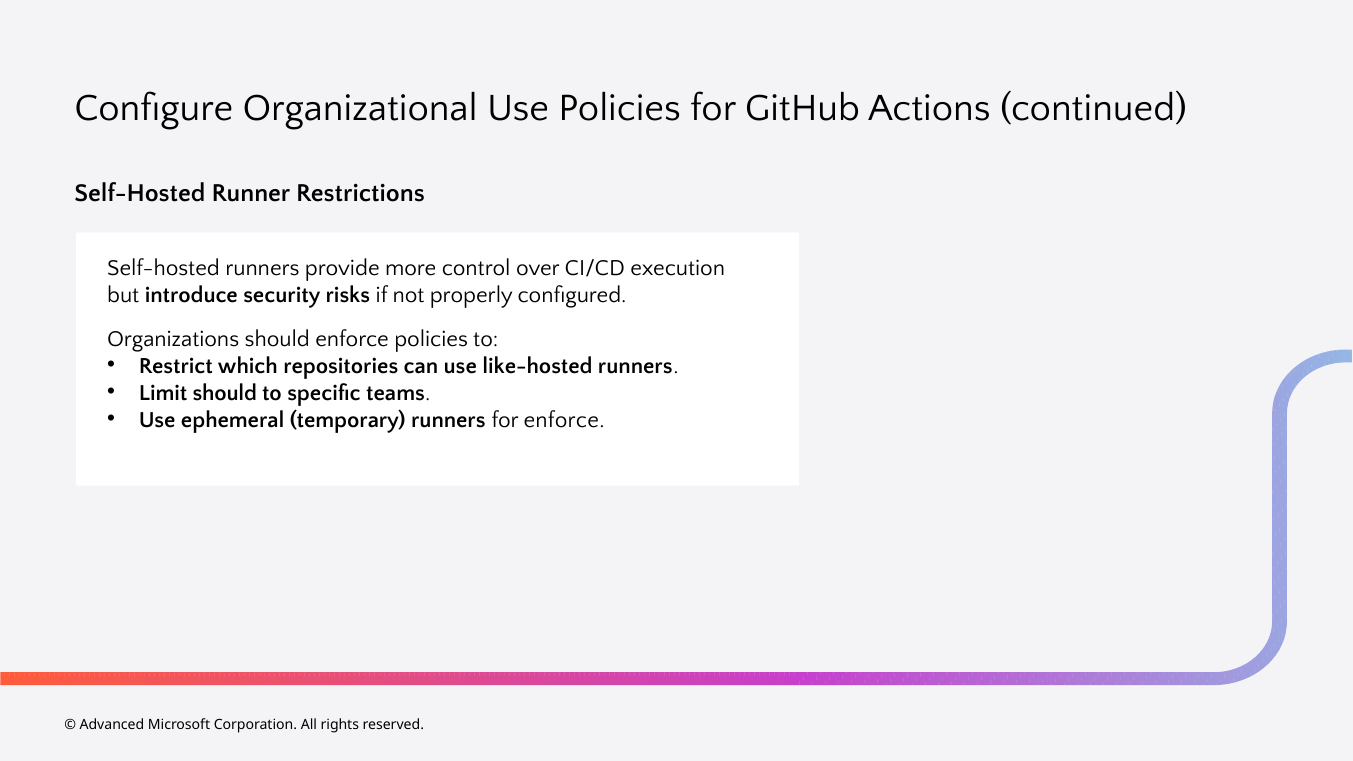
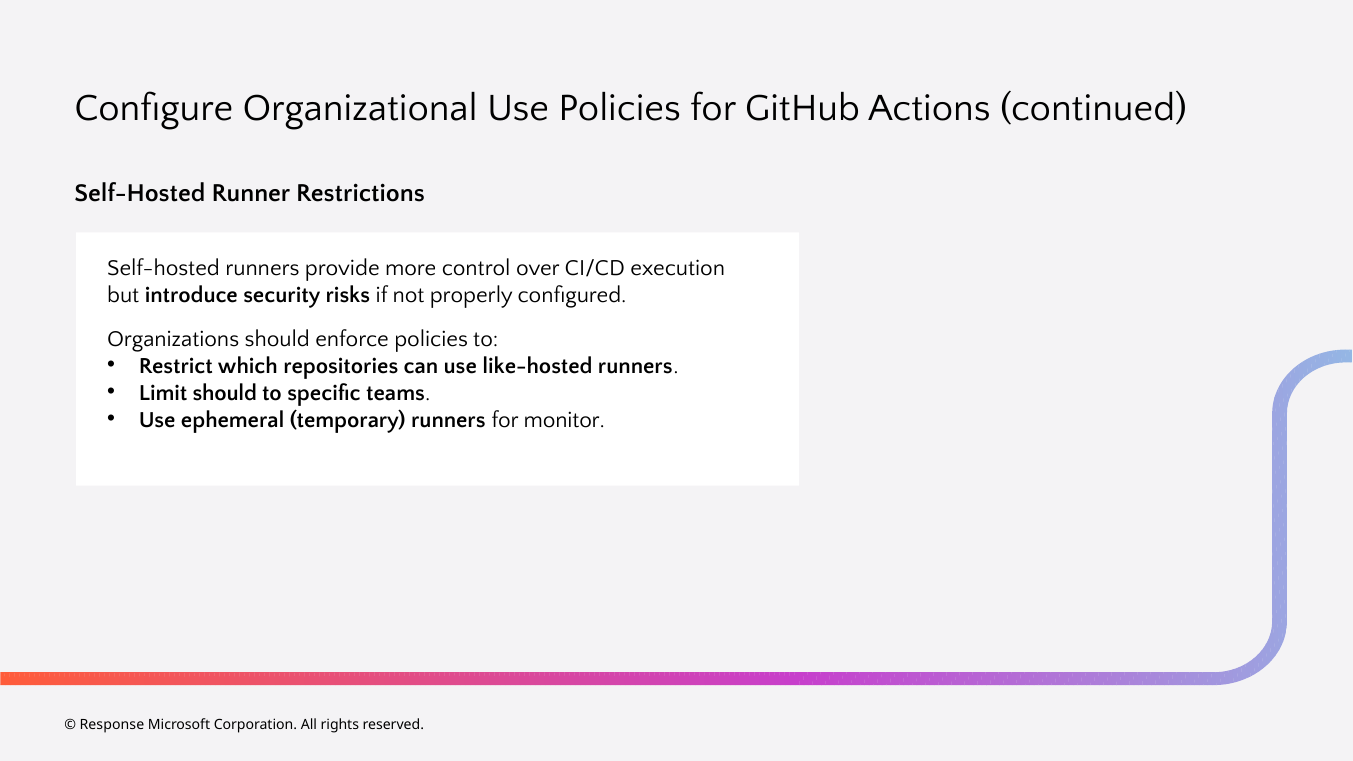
for enforce: enforce -> monitor (564, 420)
Advanced: Advanced -> Response (112, 724)
